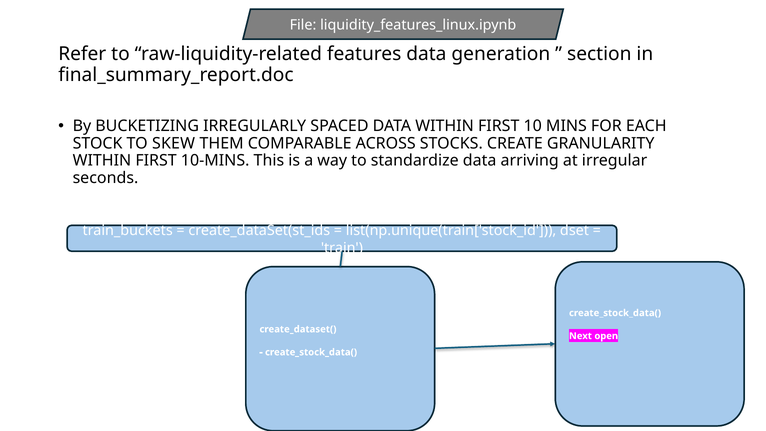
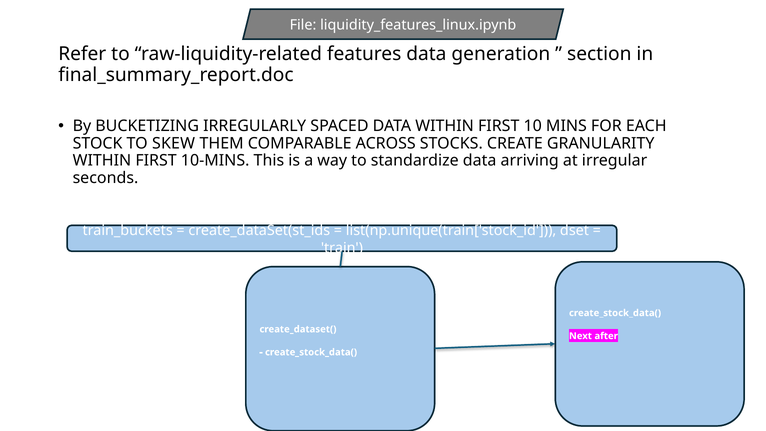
open: open -> after (606, 336)
